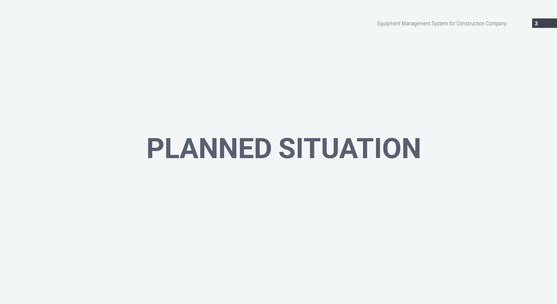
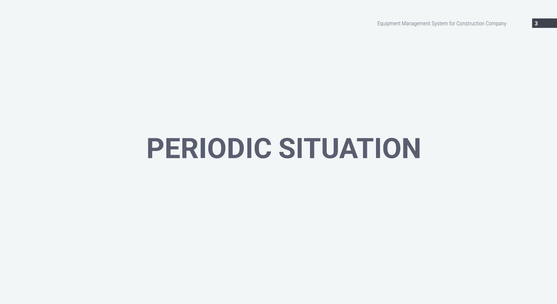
PLANNED: PLANNED -> PERIODIC (209, 149)
